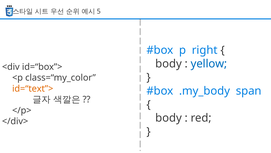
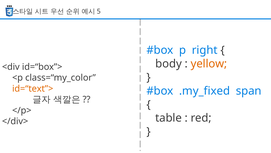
yellow colour: blue -> orange (209, 63)
.my_body: .my_body -> .my_fixed (205, 91)
body: body -> table (169, 118)
